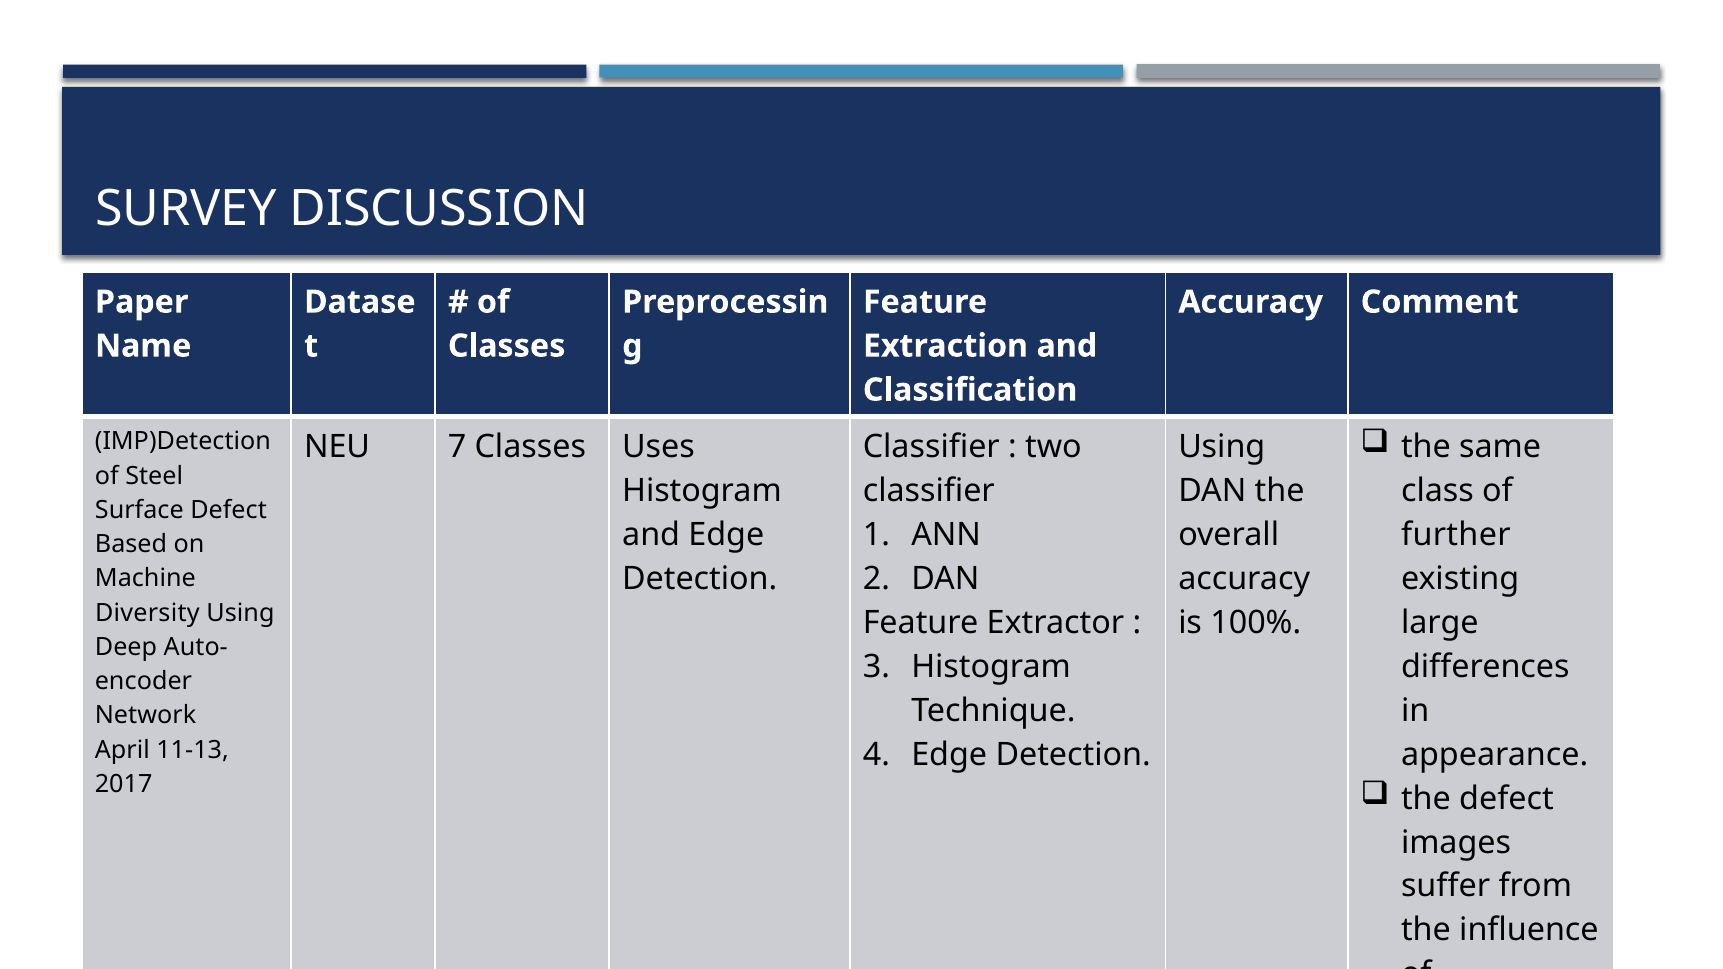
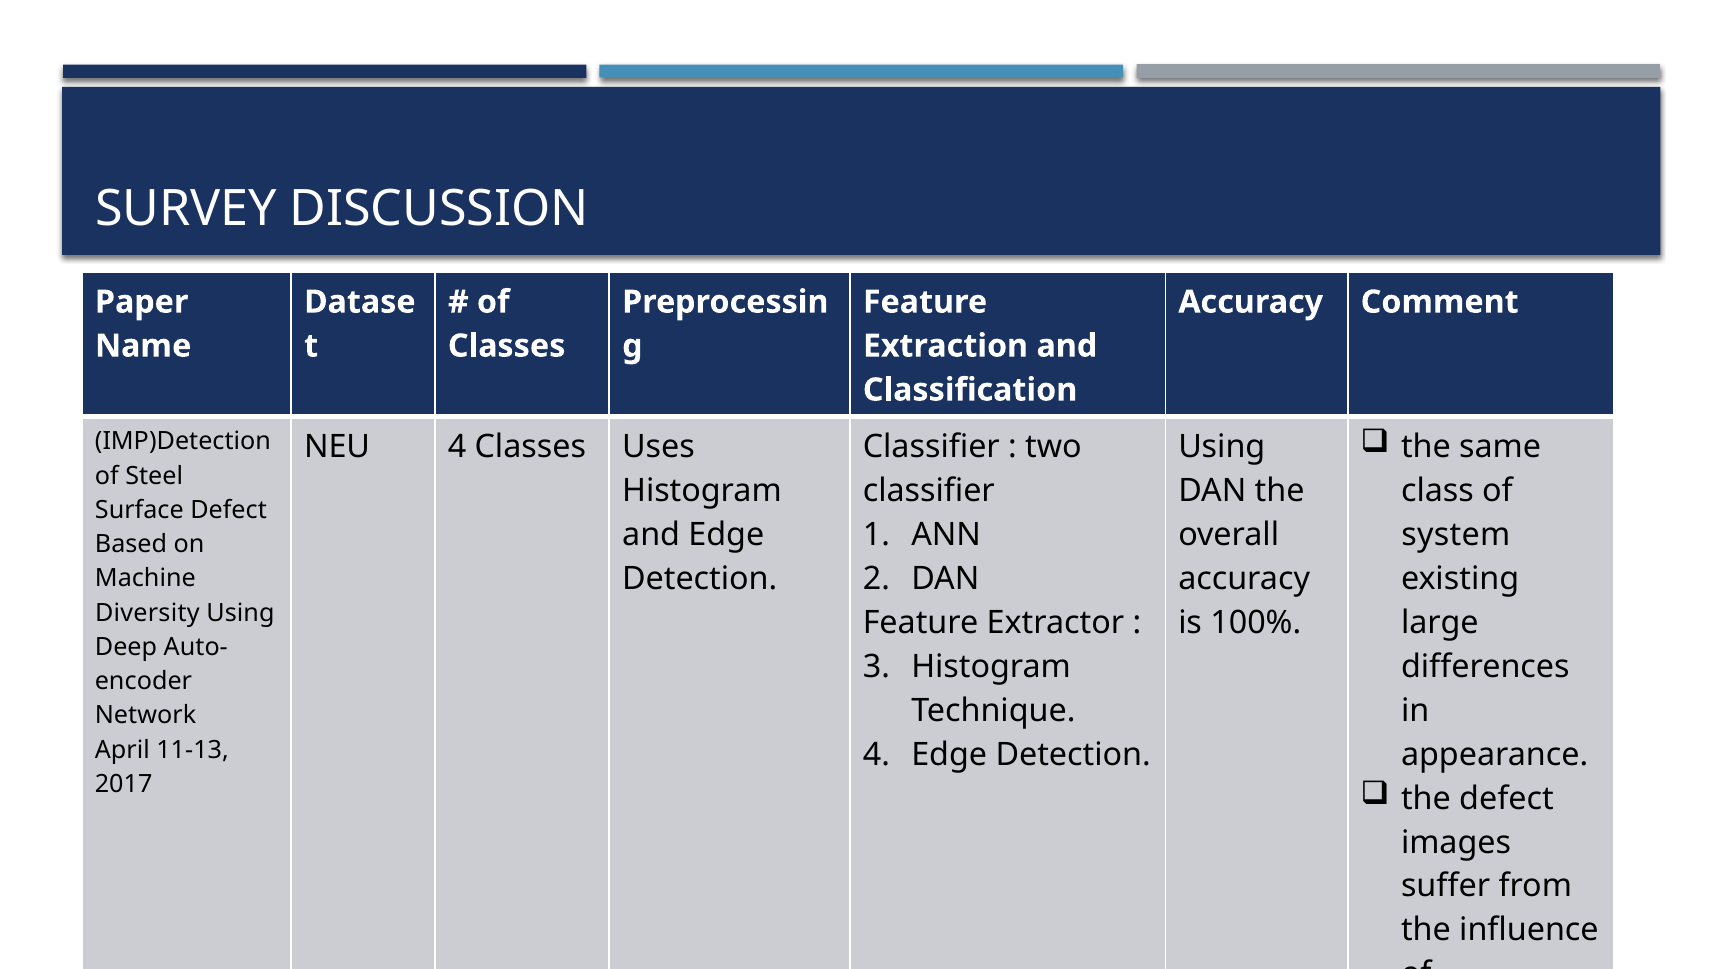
NEU 7: 7 -> 4 (457, 447)
further: further -> system (1456, 535)
